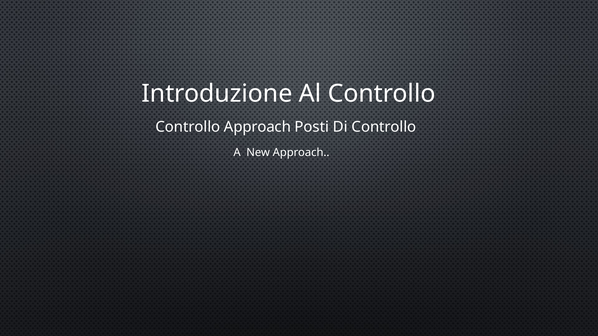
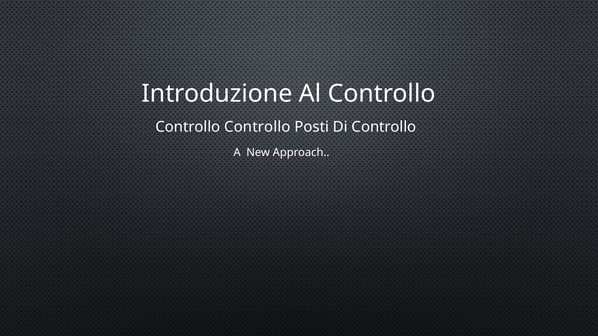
Approach: Approach -> Controllo (257, 127)
